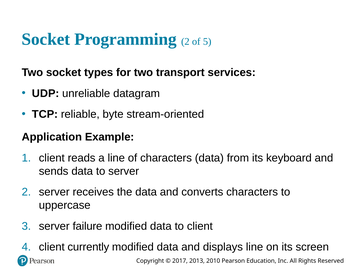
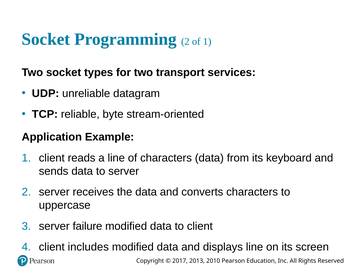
of 5: 5 -> 1 (207, 42)
currently: currently -> includes (88, 247)
